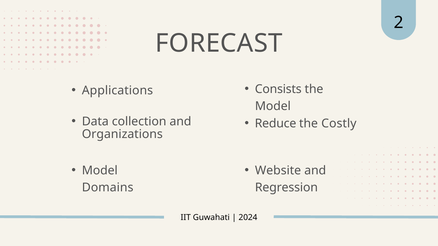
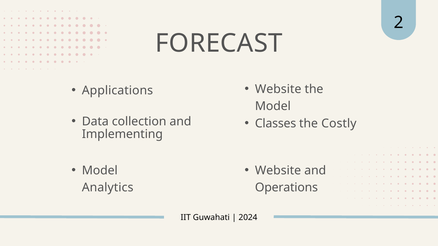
Consists: Consists -> Website (278, 89)
Reduce: Reduce -> Classes (276, 124)
Organizations: Organizations -> Implementing (122, 134)
Domains: Domains -> Analytics (108, 188)
Regression: Regression -> Operations (286, 188)
